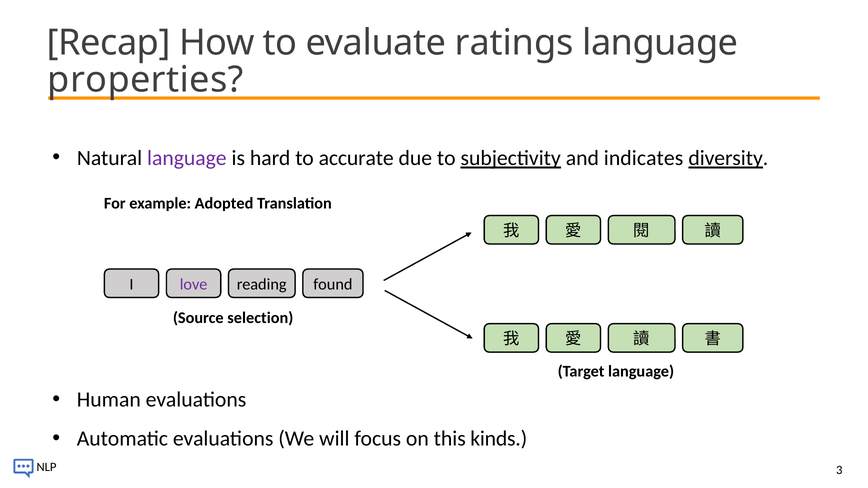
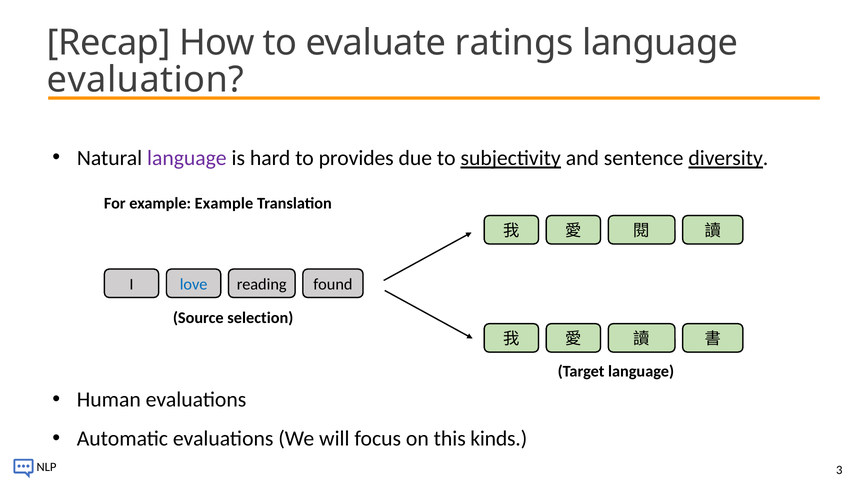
properties: properties -> evaluation (145, 80)
accurate: accurate -> provides (356, 158)
indicates: indicates -> sentence (644, 158)
example Adopted: Adopted -> Example (224, 203)
love colour: purple -> blue (194, 285)
